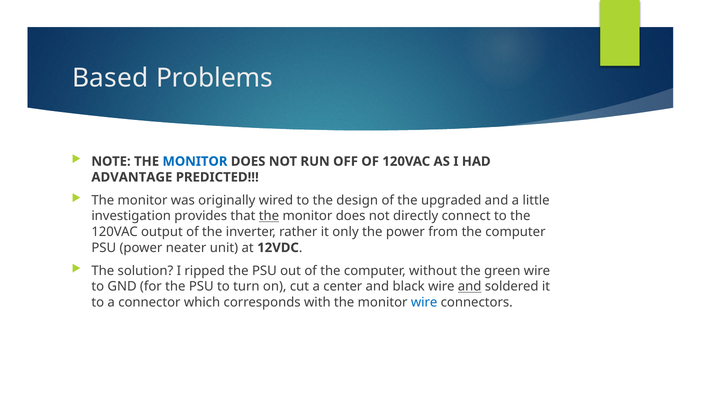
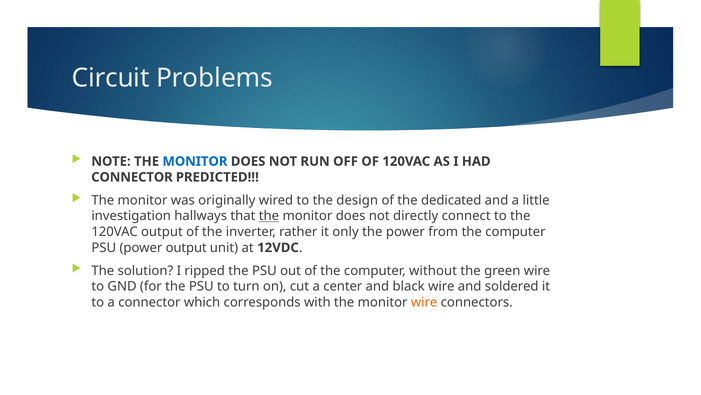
Based: Based -> Circuit (111, 78)
ADVANTAGE: ADVANTAGE -> CONNECTOR (132, 177)
upgraded: upgraded -> dedicated (451, 200)
provides: provides -> hallways (201, 216)
power neater: neater -> output (186, 247)
and underline: present -> none (470, 286)
wire colour: blue -> orange (424, 302)
